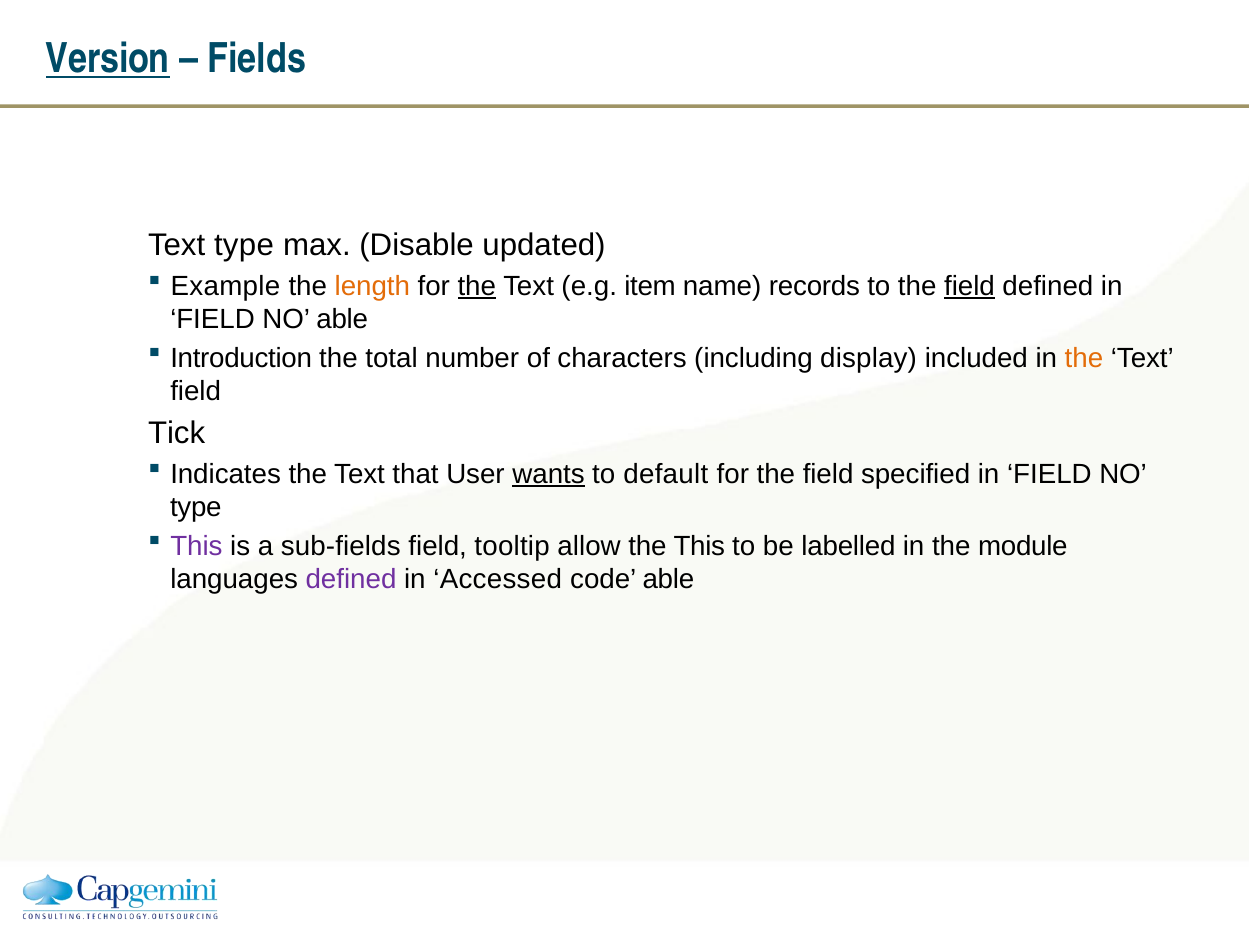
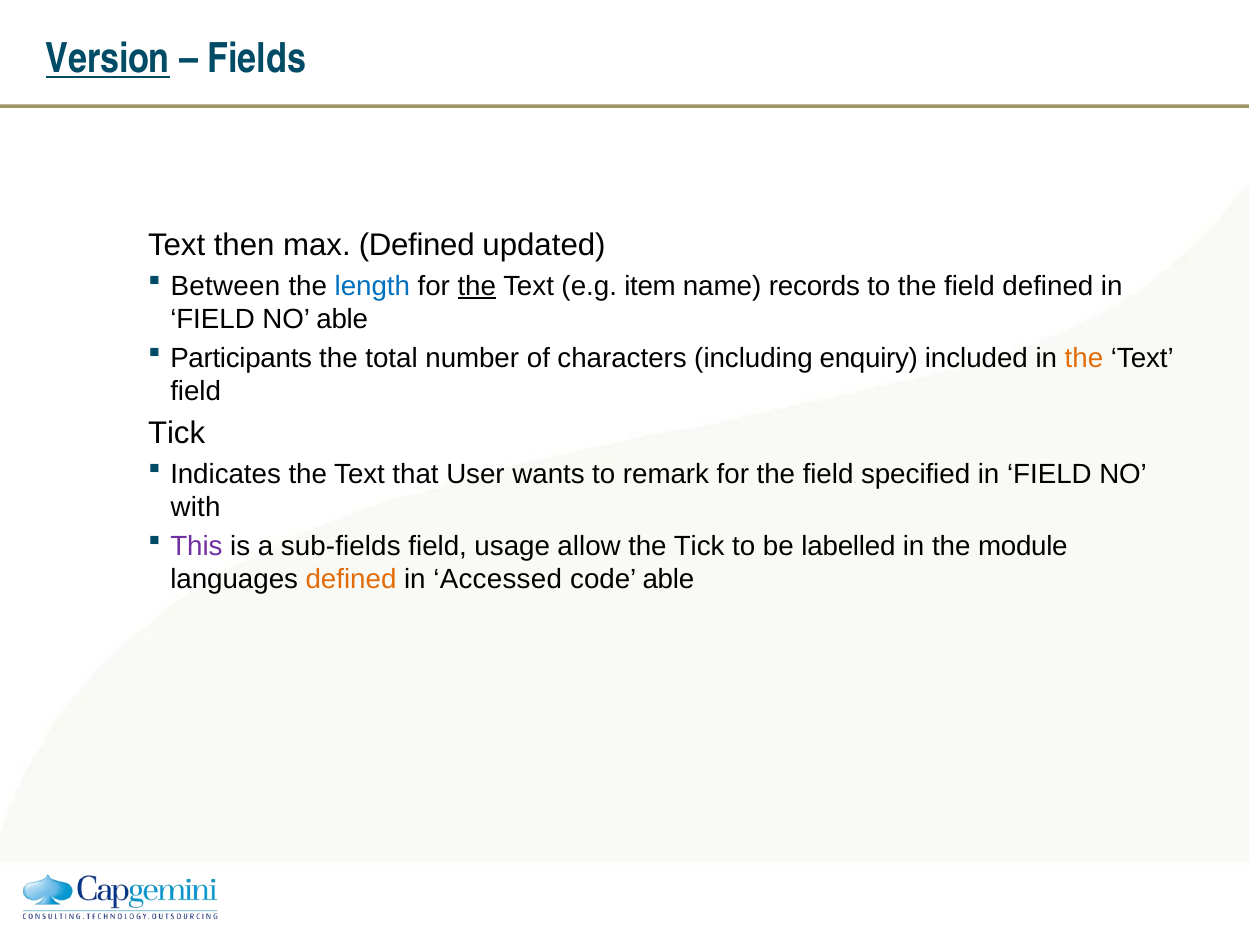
Text type: type -> then (244, 245)
max Disable: Disable -> Defined (417, 245)
Example: Example -> Between (225, 286)
length colour: orange -> blue (372, 286)
field underline: present -> none (970, 286)
Introduction: Introduction -> Participants (241, 358)
display: display -> enquiry (869, 358)
wants underline: present -> none (549, 474)
default: default -> remark (666, 474)
type: type -> with (196, 507)
tooltip: tooltip -> usage (512, 546)
the This: This -> Tick (699, 546)
defined colour: purple -> orange (351, 579)
